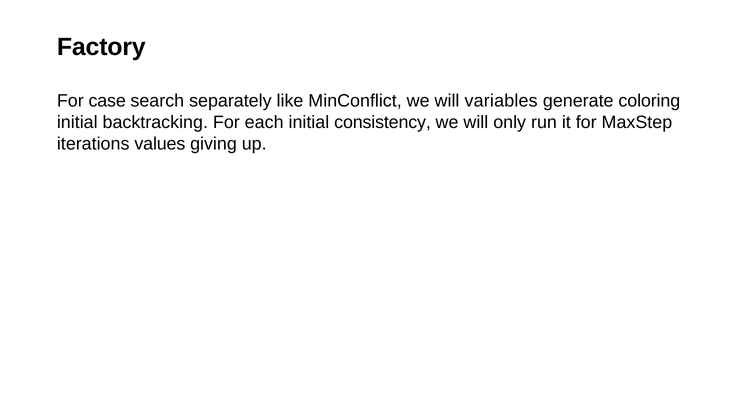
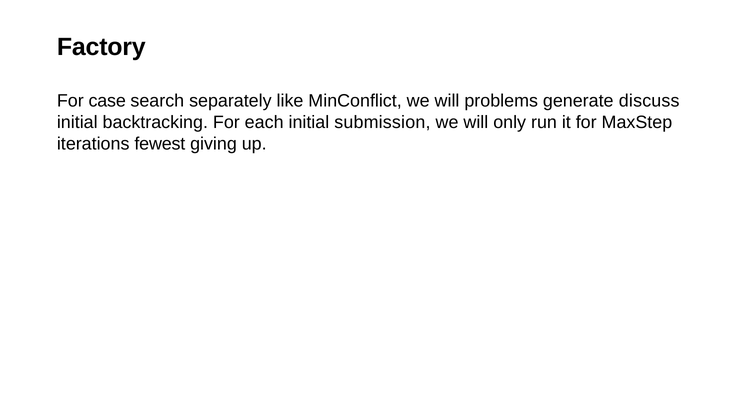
variables: variables -> problems (501, 101)
coloring: coloring -> discuss (649, 101)
consistency: consistency -> submission (382, 123)
values: values -> fewest (160, 144)
